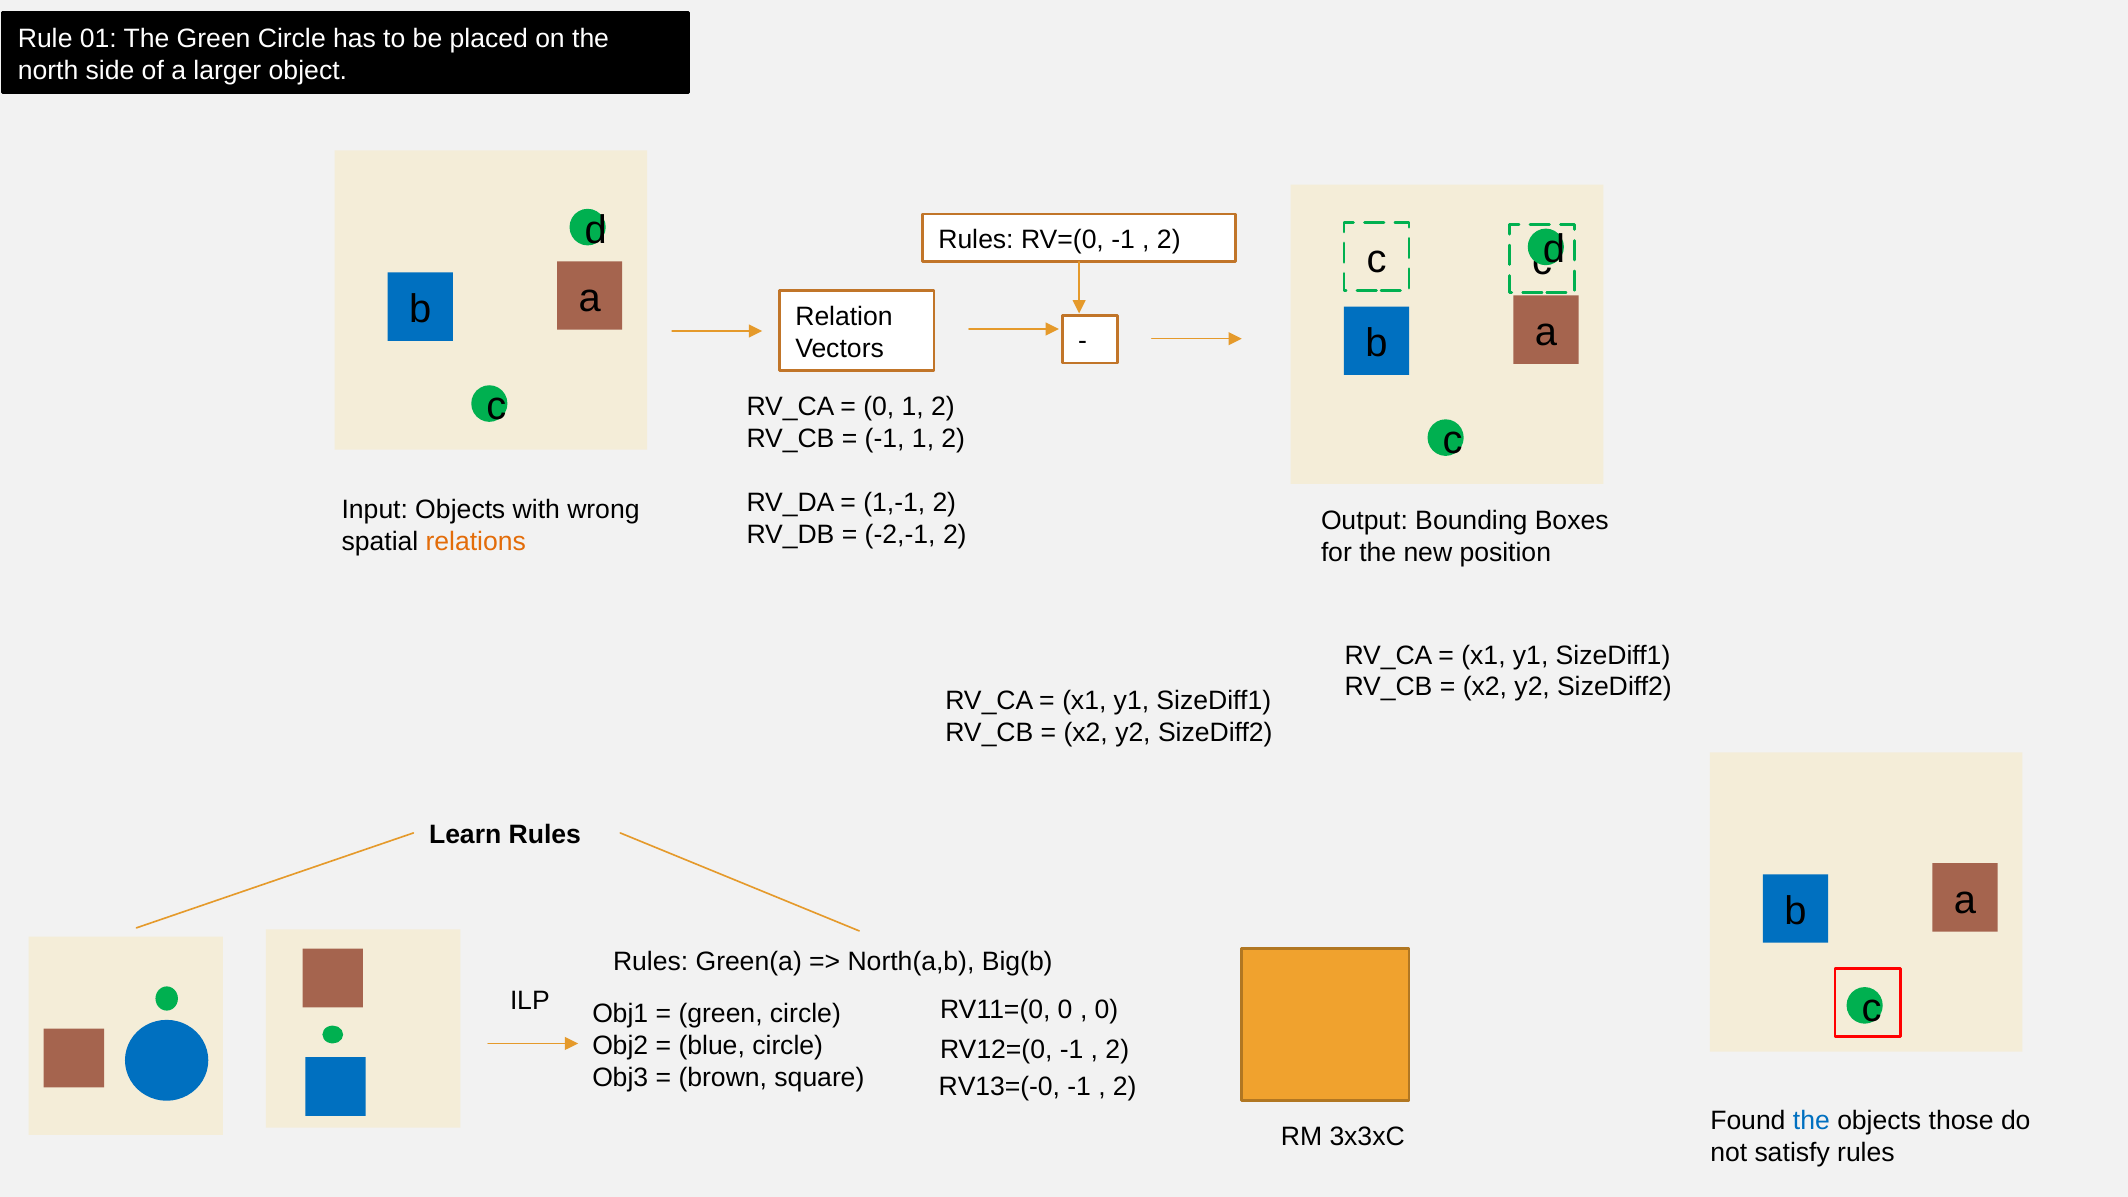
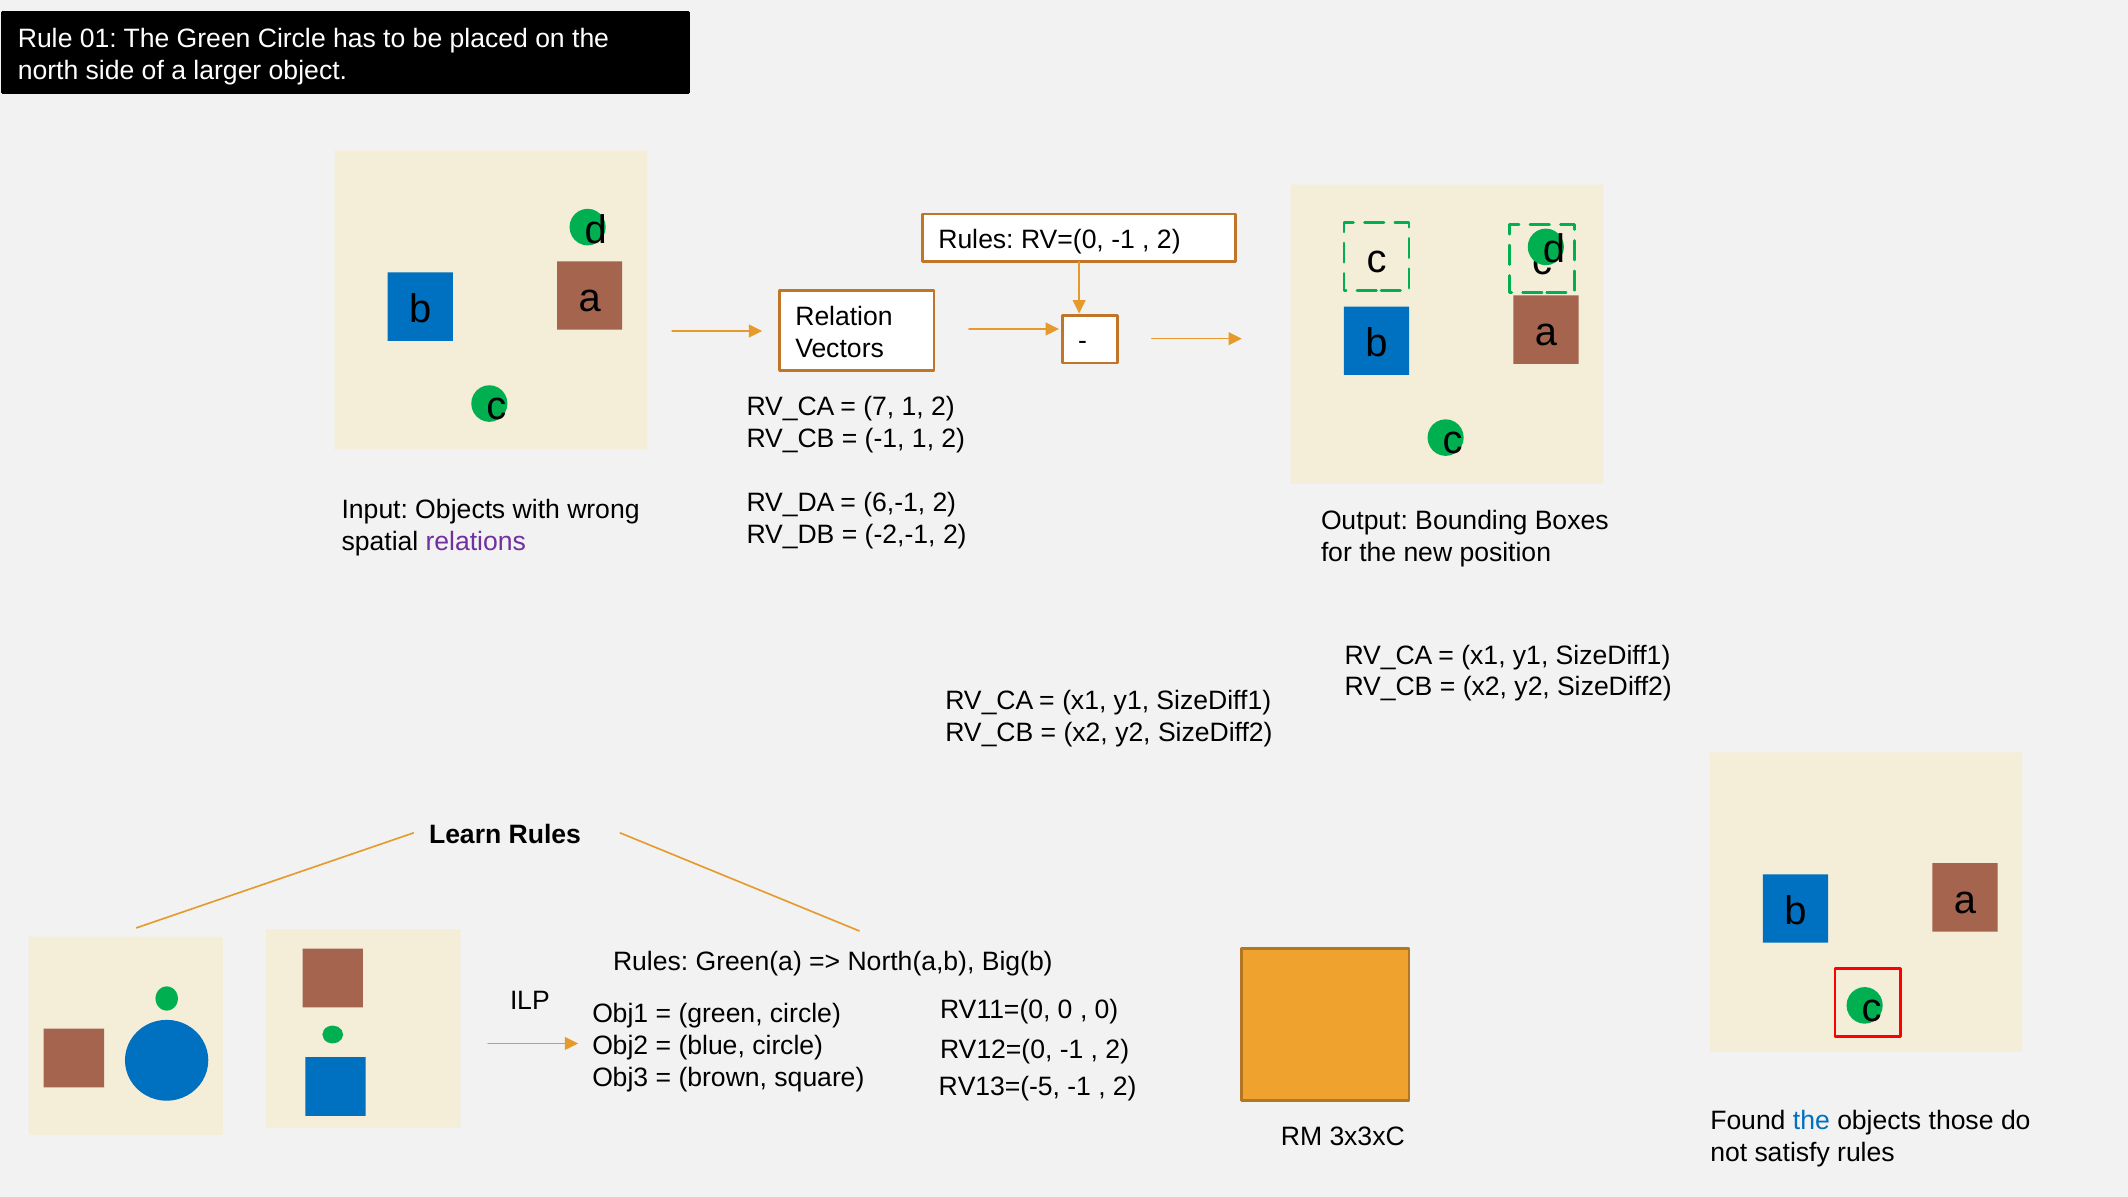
0: 0 -> 7 (879, 407)
1,-1: 1,-1 -> 6,-1 (894, 503)
relations colour: orange -> purple (476, 541)
RV13=(-0: RV13=(-0 -> RV13=(-5 (999, 1086)
